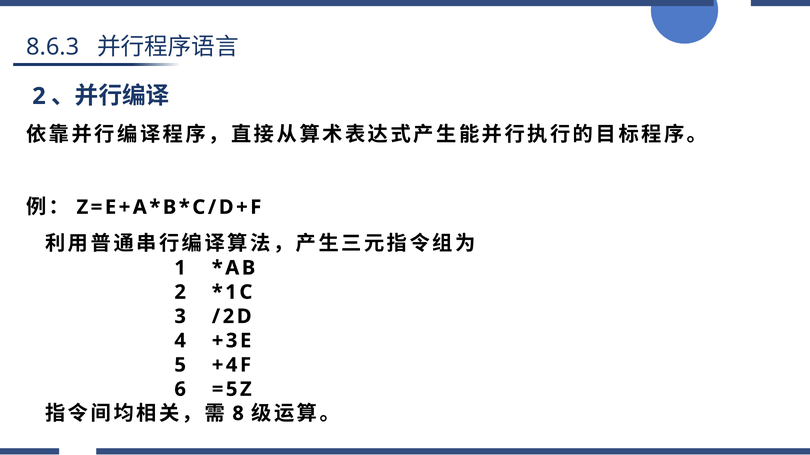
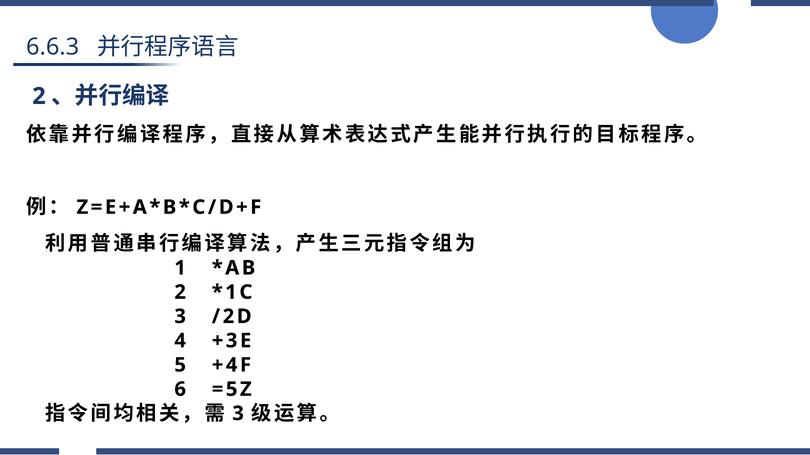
8.6.3: 8.6.3 -> 6.6.3 (53, 47)
8: 8 -> 3 (238, 414)
